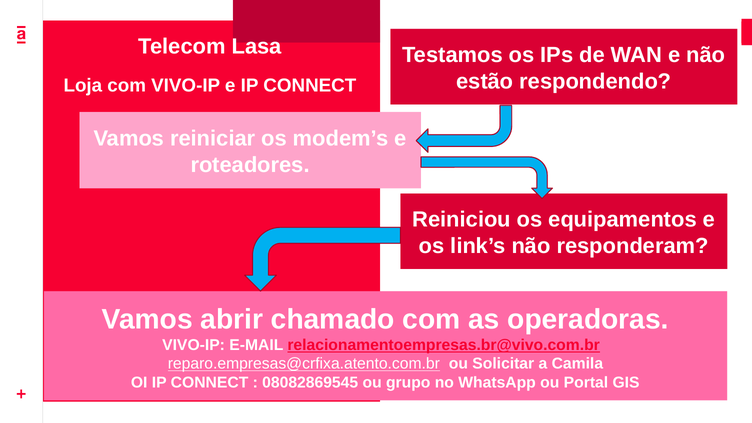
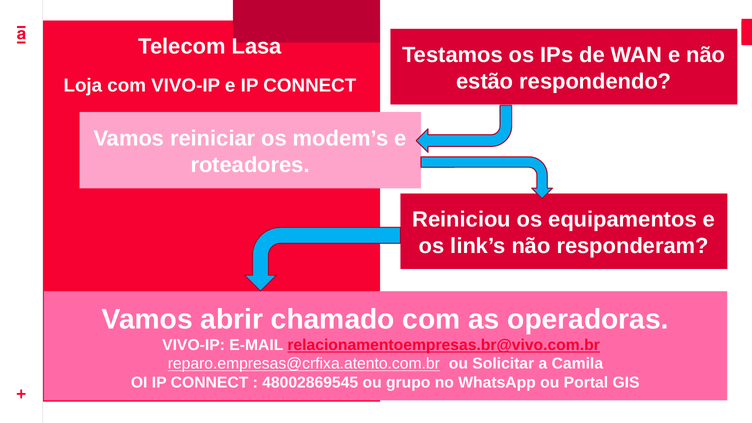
08082869545: 08082869545 -> 48002869545 (310, 383)
